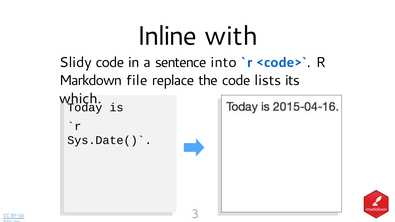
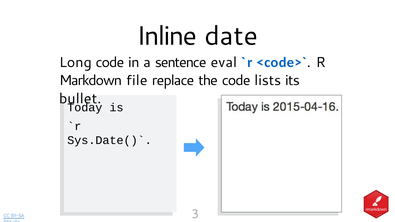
with: with -> date (231, 36)
Slidy: Slidy -> Long (75, 62)
into: into -> eval (224, 62)
which: which -> bullet (80, 99)
